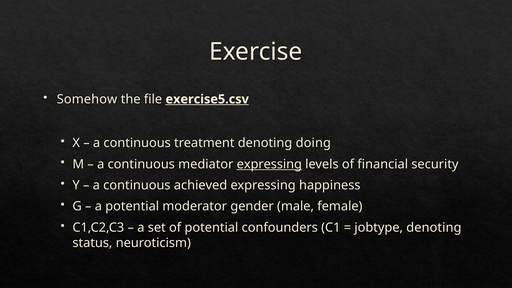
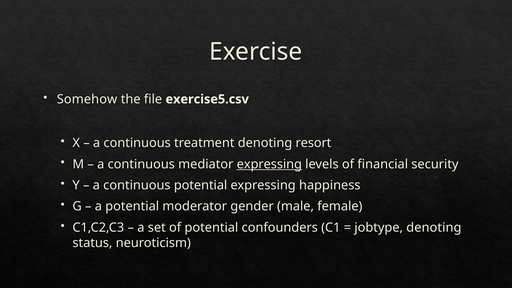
exercise5.csv underline: present -> none (207, 99)
doing: doing -> resort (313, 143)
continuous achieved: achieved -> potential (201, 185)
